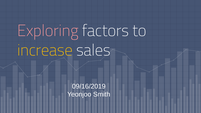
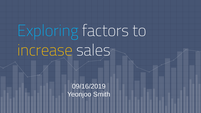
Exploring colour: pink -> light blue (48, 31)
